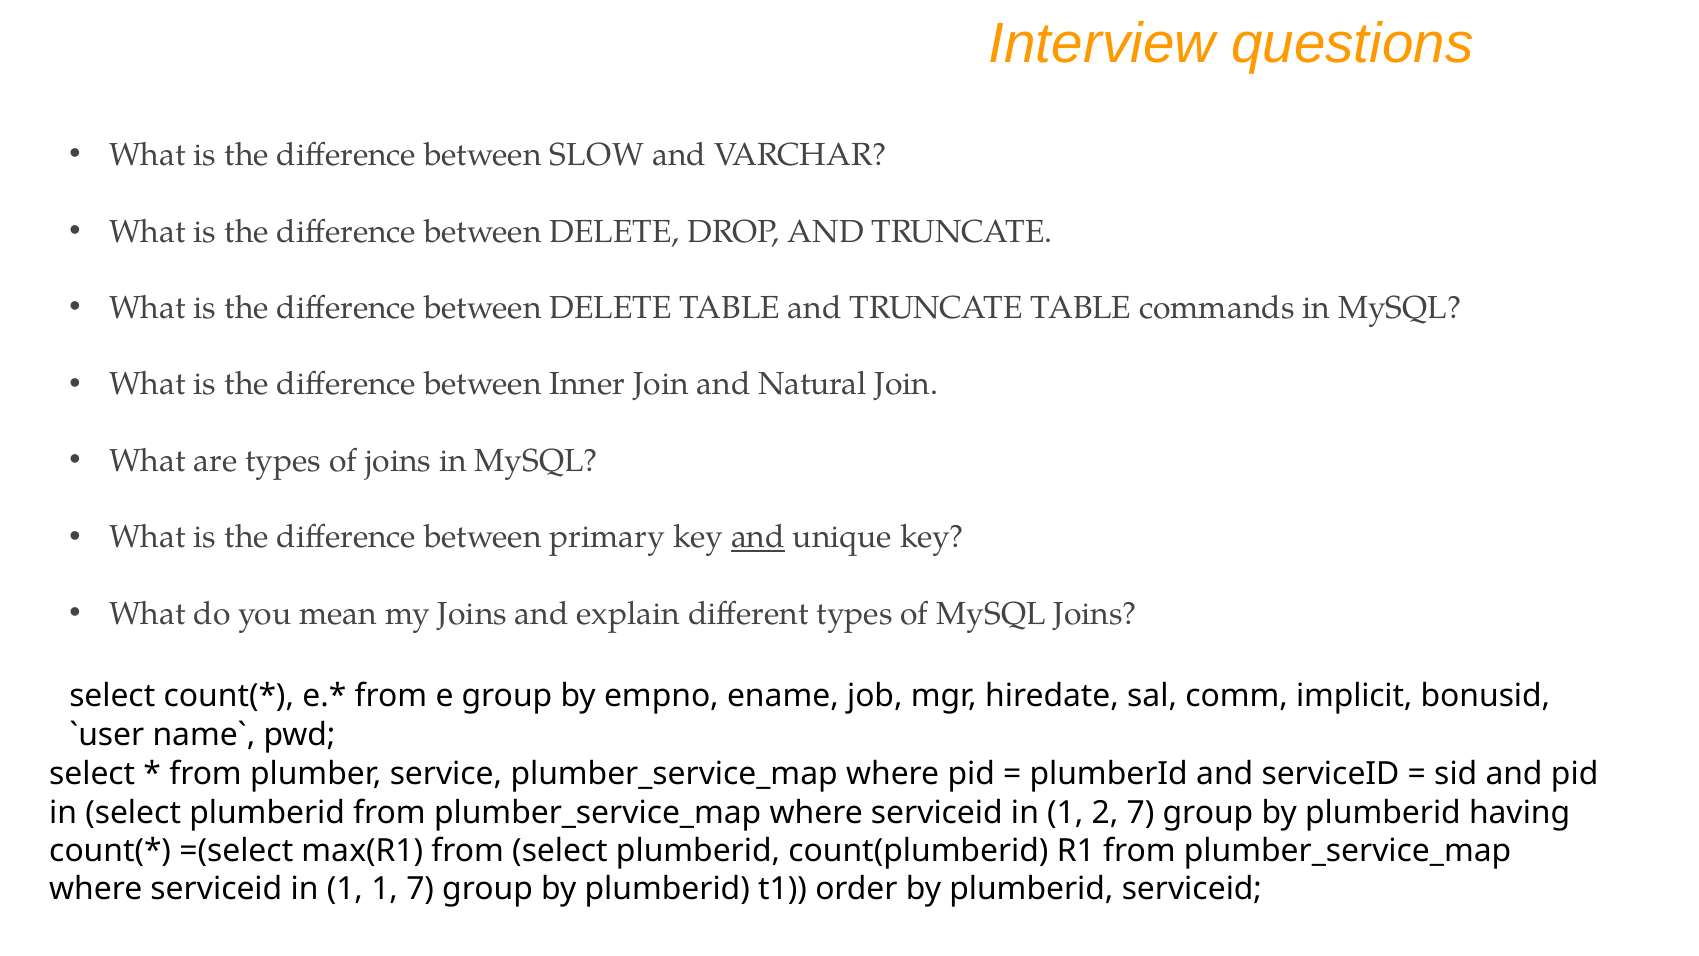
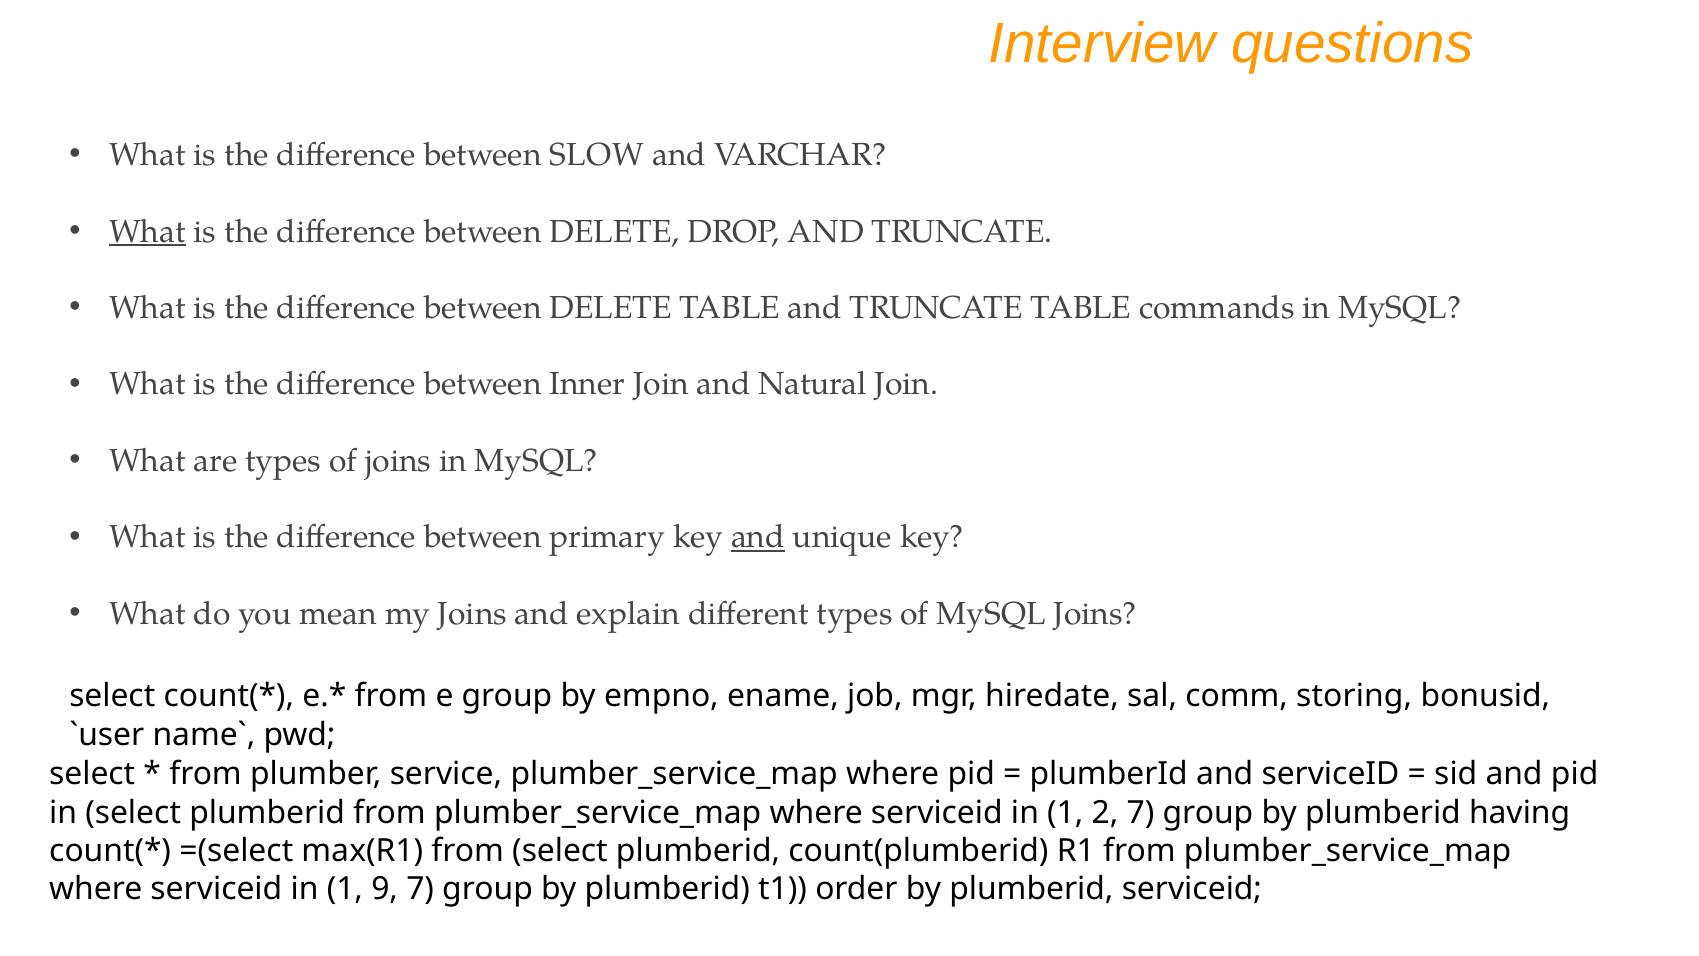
What underline: none -> present (147, 231)
implicit: implicit -> storing (1354, 696)
1 1: 1 -> 9 (385, 889)
